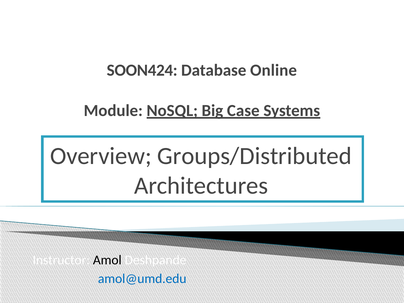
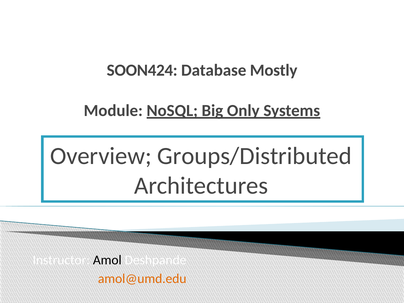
Online: Online -> Mostly (274, 70)
Case: Case -> Only (243, 111)
amol@umd.edu colour: blue -> orange (142, 279)
